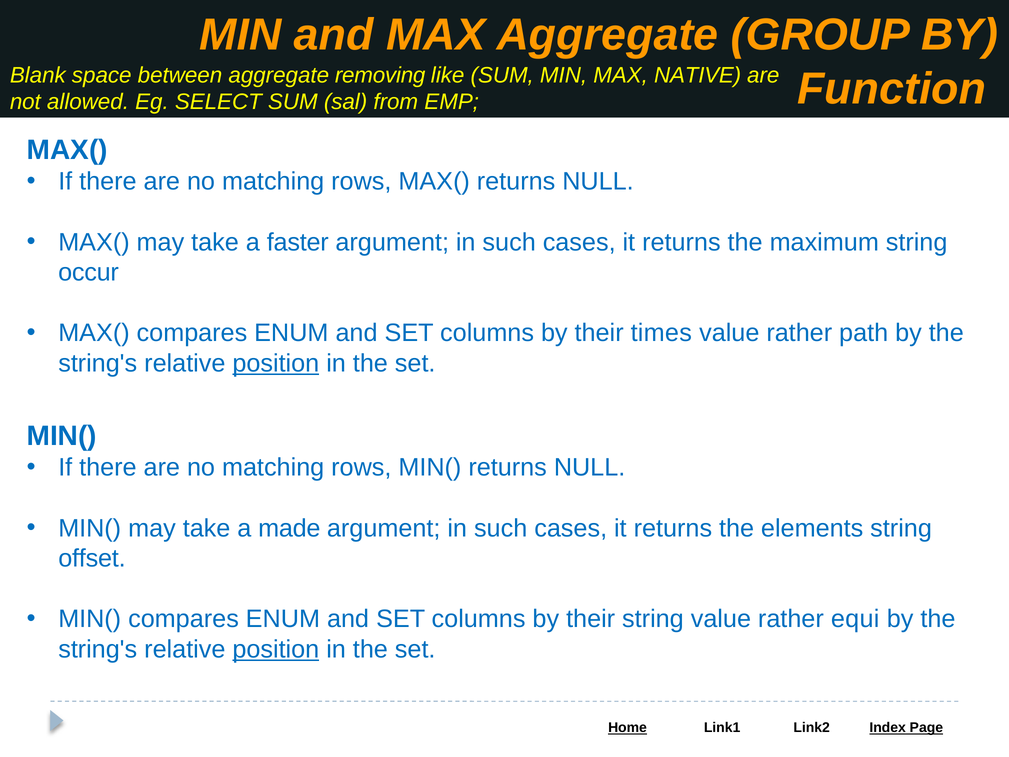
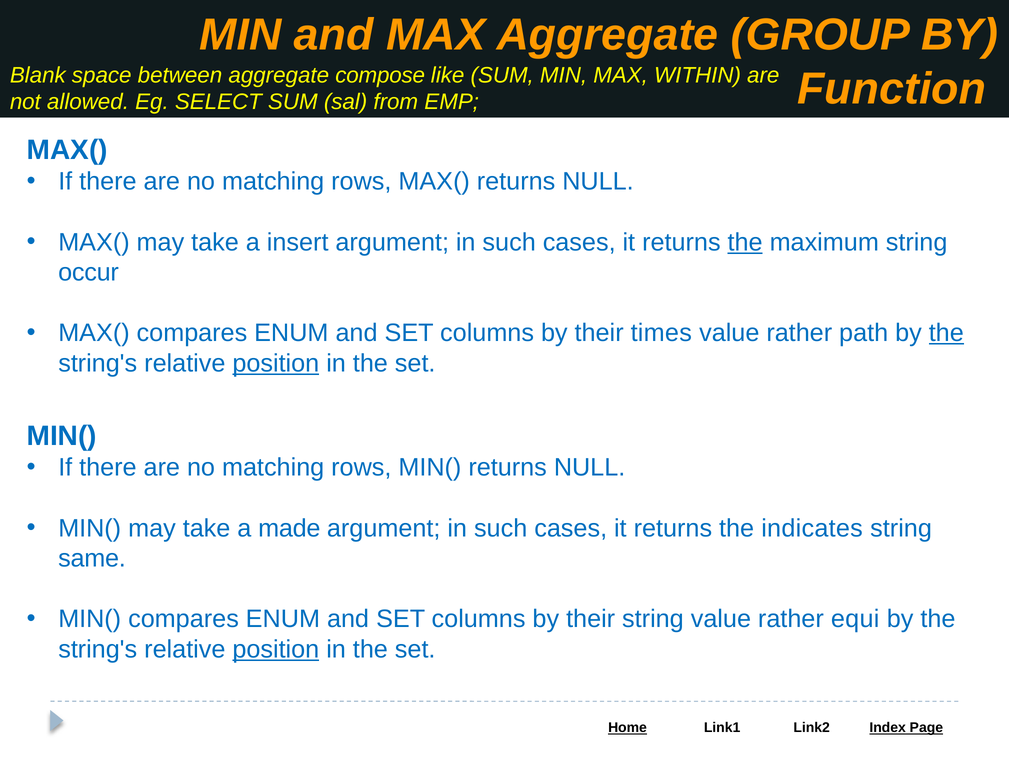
removing: removing -> compose (380, 75)
NATIVE: NATIVE -> WITHIN (698, 75)
faster: faster -> insert (298, 242)
the underline: none -> present (745, 242)
the underline: none -> present (946, 333)
elements: elements -> indicates (812, 528)
offset: offset -> same (92, 558)
